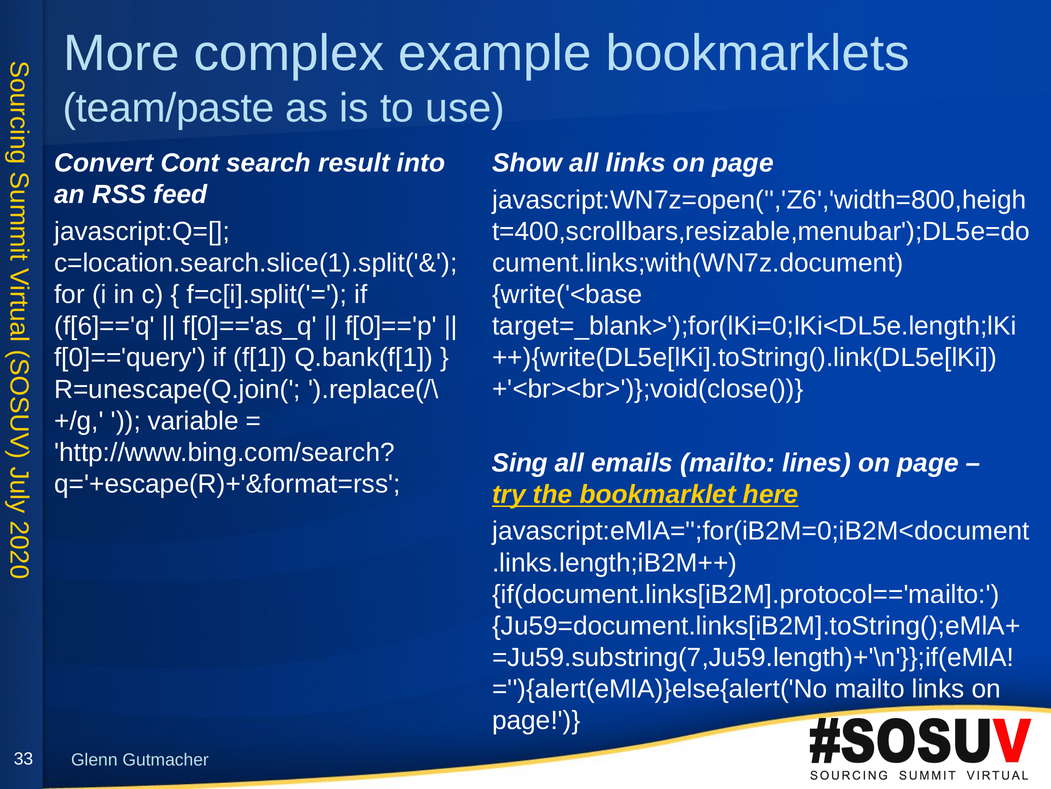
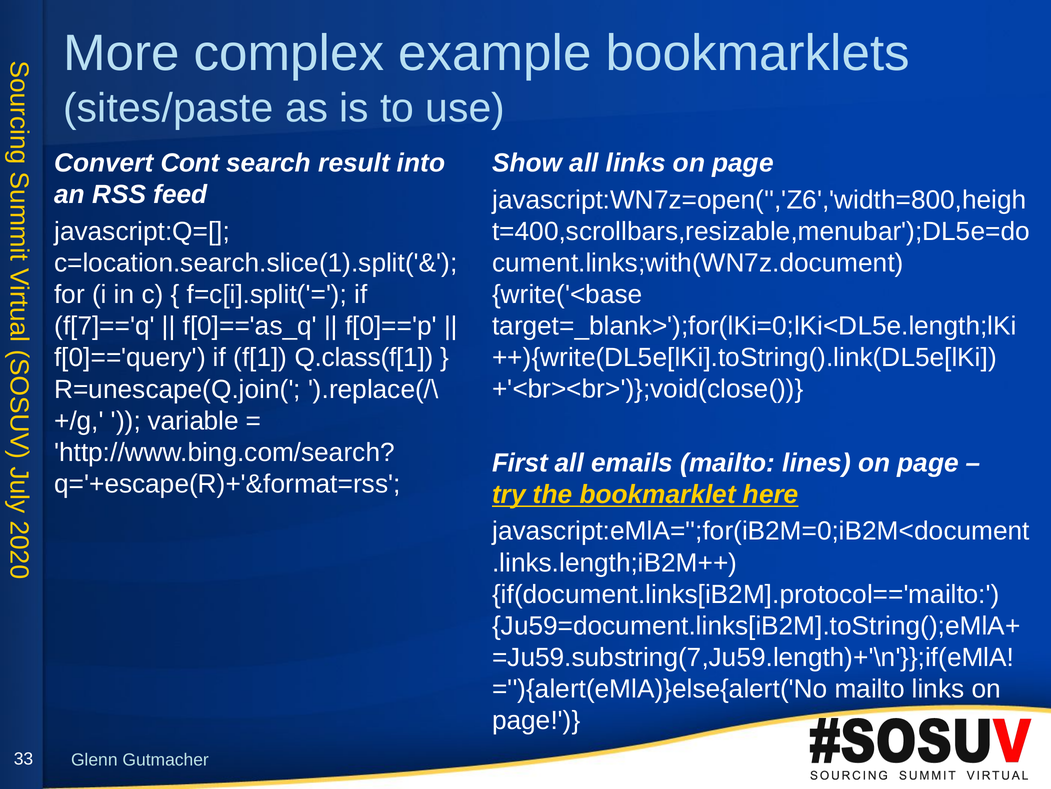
team/paste: team/paste -> sites/paste (168, 108)
f[6]=='q: f[6]=='q -> f[7]=='q (104, 326)
Q.bank(f[1: Q.bank(f[1 -> Q.class(f[1 (364, 357)
Sing: Sing -> First (520, 462)
